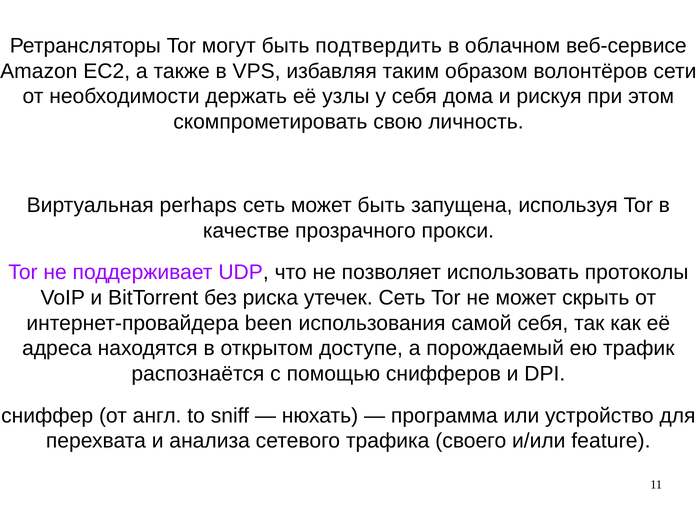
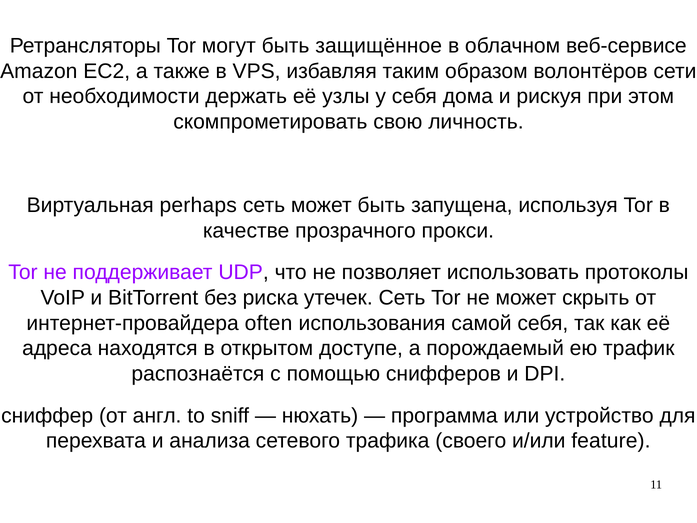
подтвердить: подтвердить -> защищённое (379, 46)
been: been -> often (269, 323)
